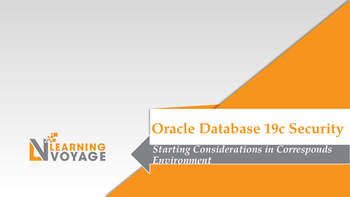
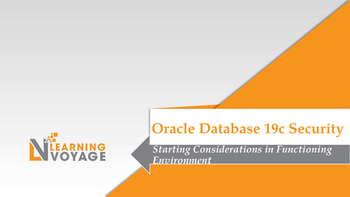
Corresponds: Corresponds -> Functioning (304, 149)
